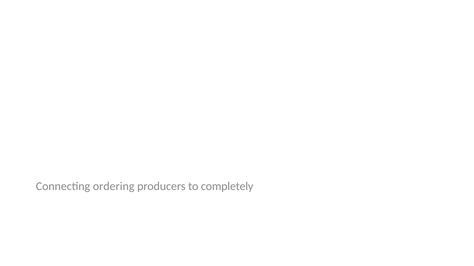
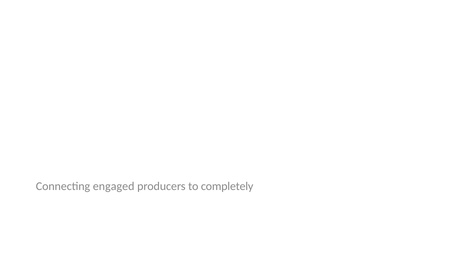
ordering: ordering -> engaged (114, 187)
